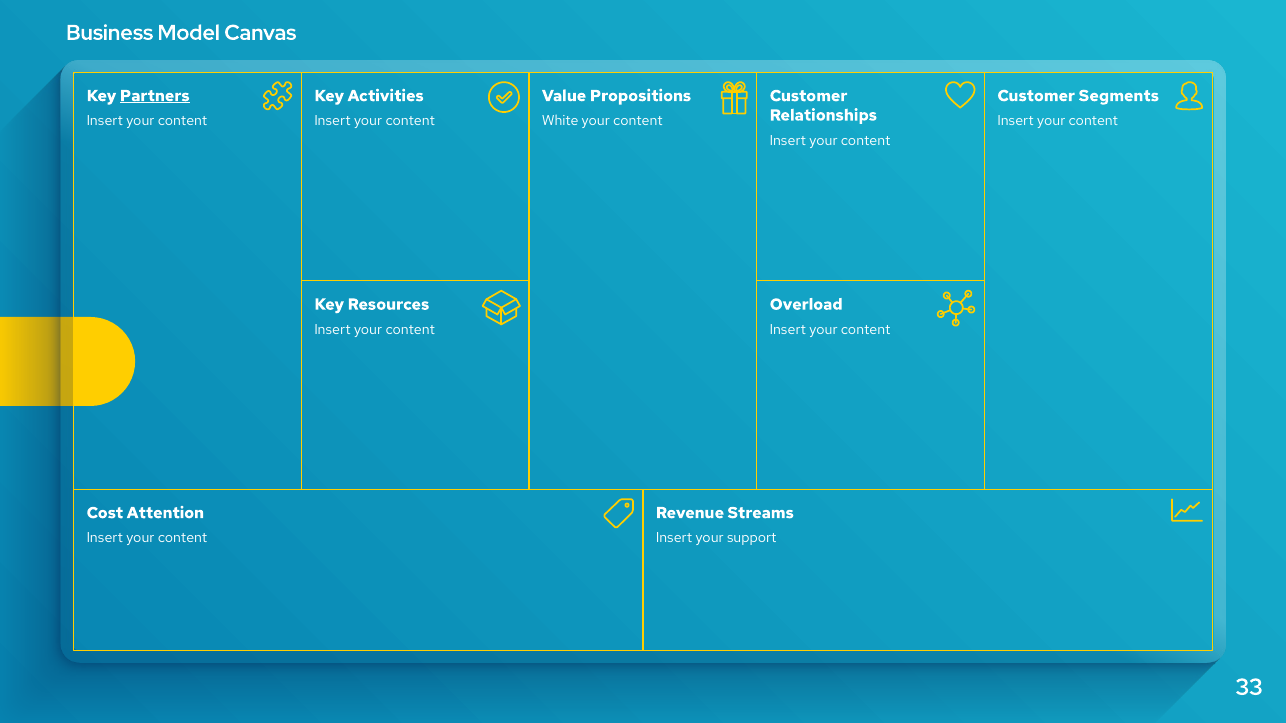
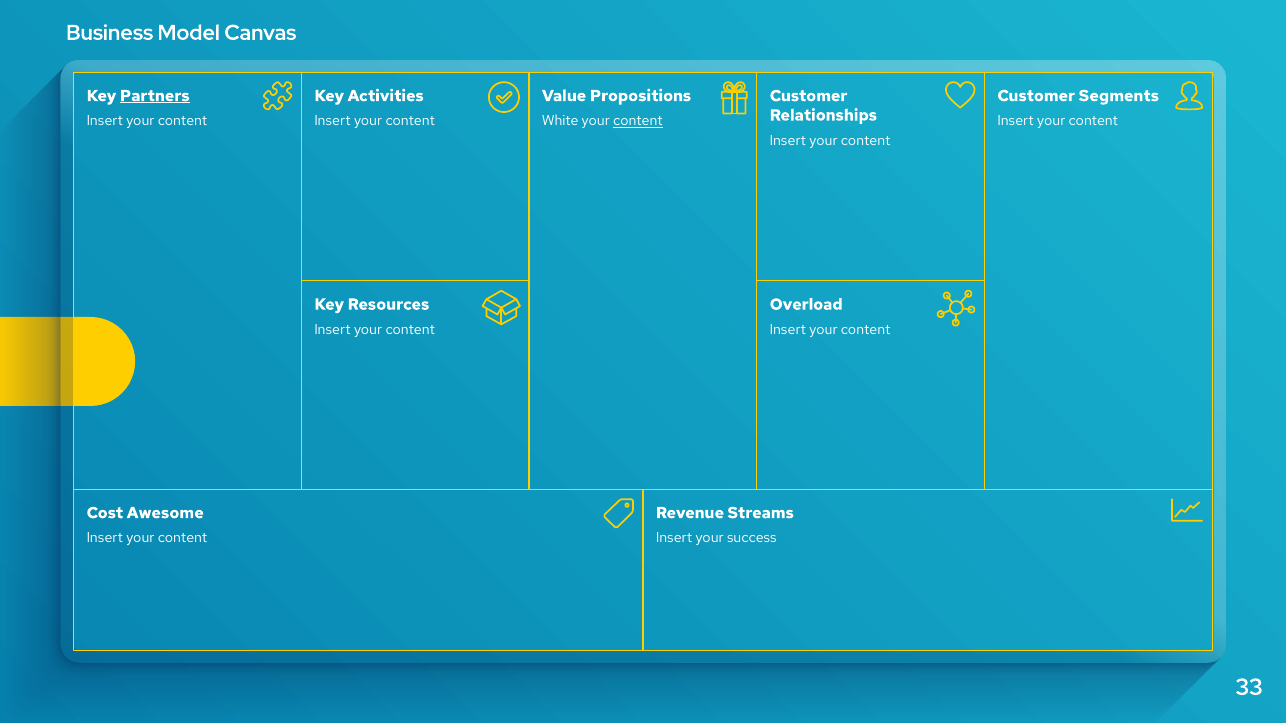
content underline: none -> present (638, 121)
Attention: Attention -> Awesome (165, 513)
support: support -> success (752, 538)
